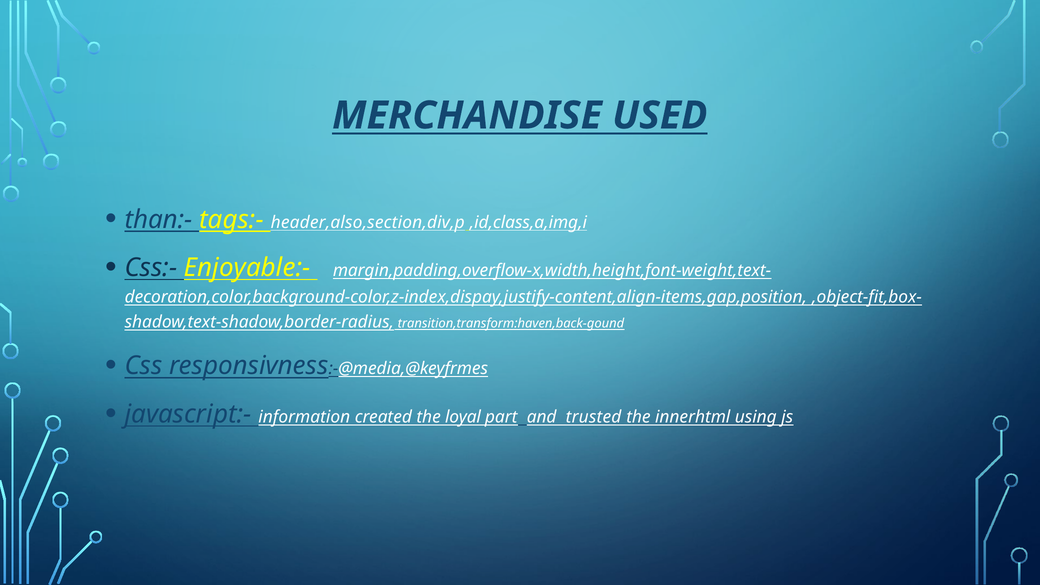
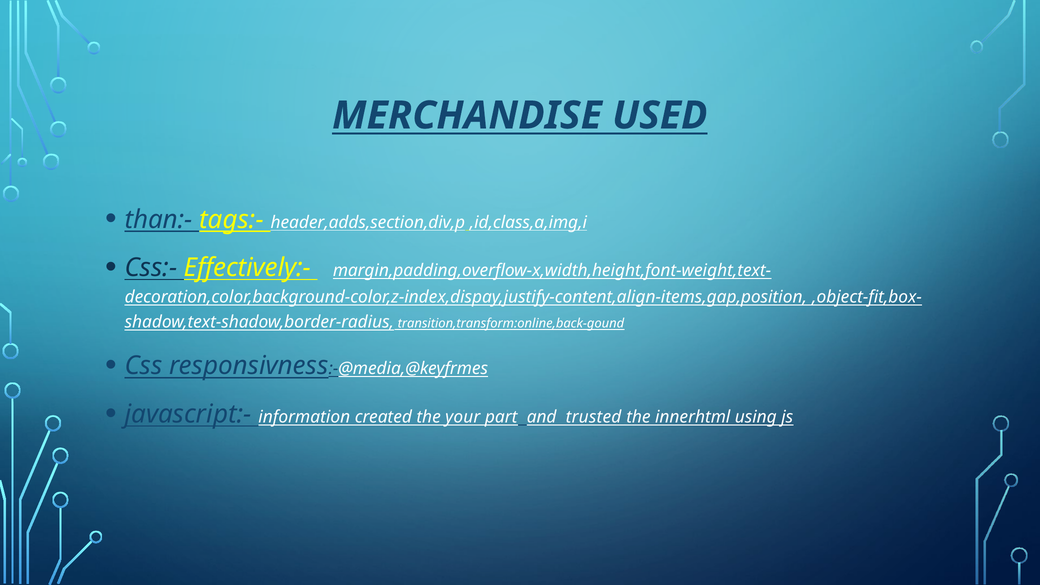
header,also,section,div,p: header,also,section,div,p -> header,adds,section,div,p (368, 222)
Enjoyable:-: Enjoyable:- -> Effectively:- (247, 268)
transition,transform:haven,back-gound: transition,transform:haven,back-gound -> transition,transform:online,back-gound (511, 324)
loyal: loyal -> your (463, 417)
